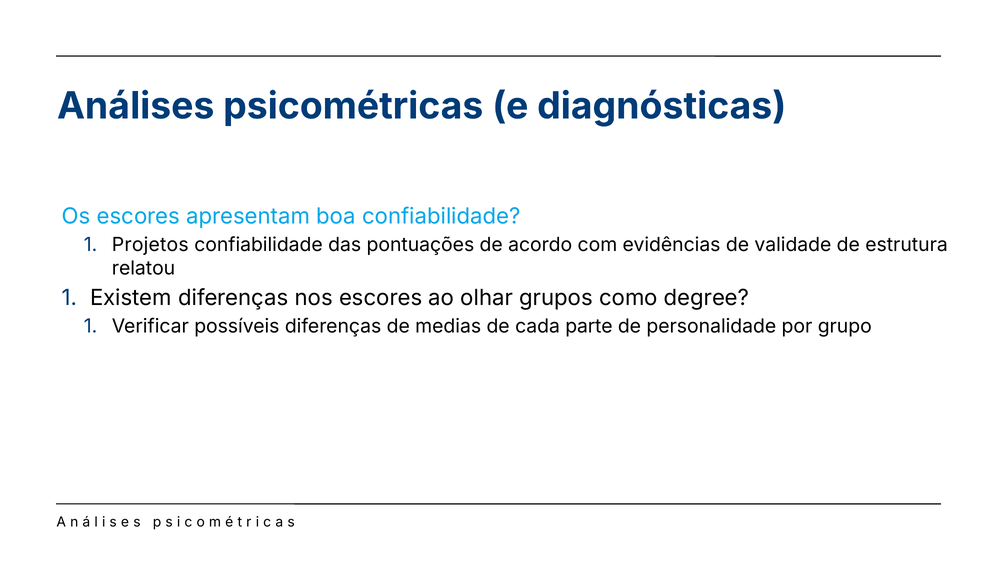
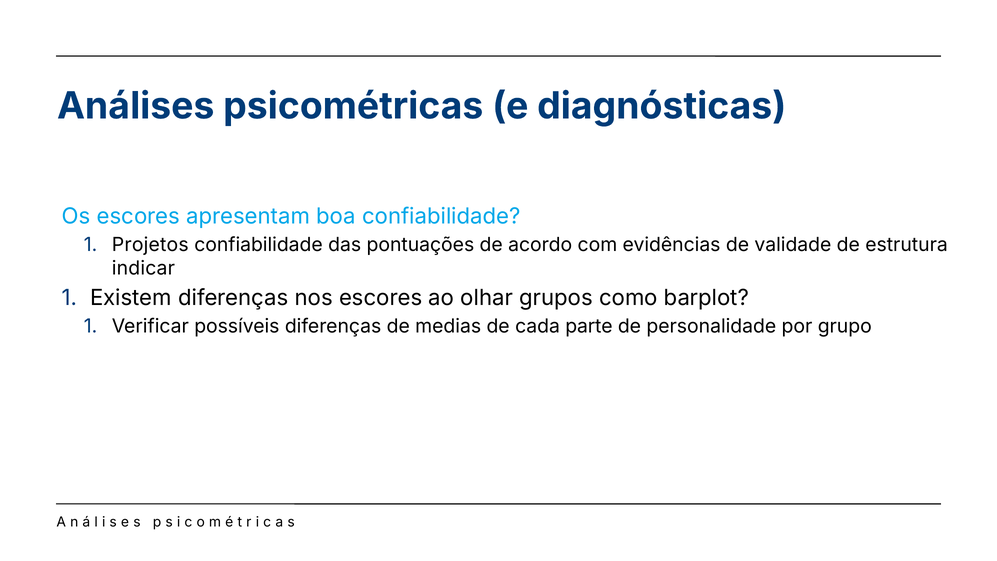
relatou: relatou -> indicar (143, 268)
degree: degree -> barplot (707, 298)
